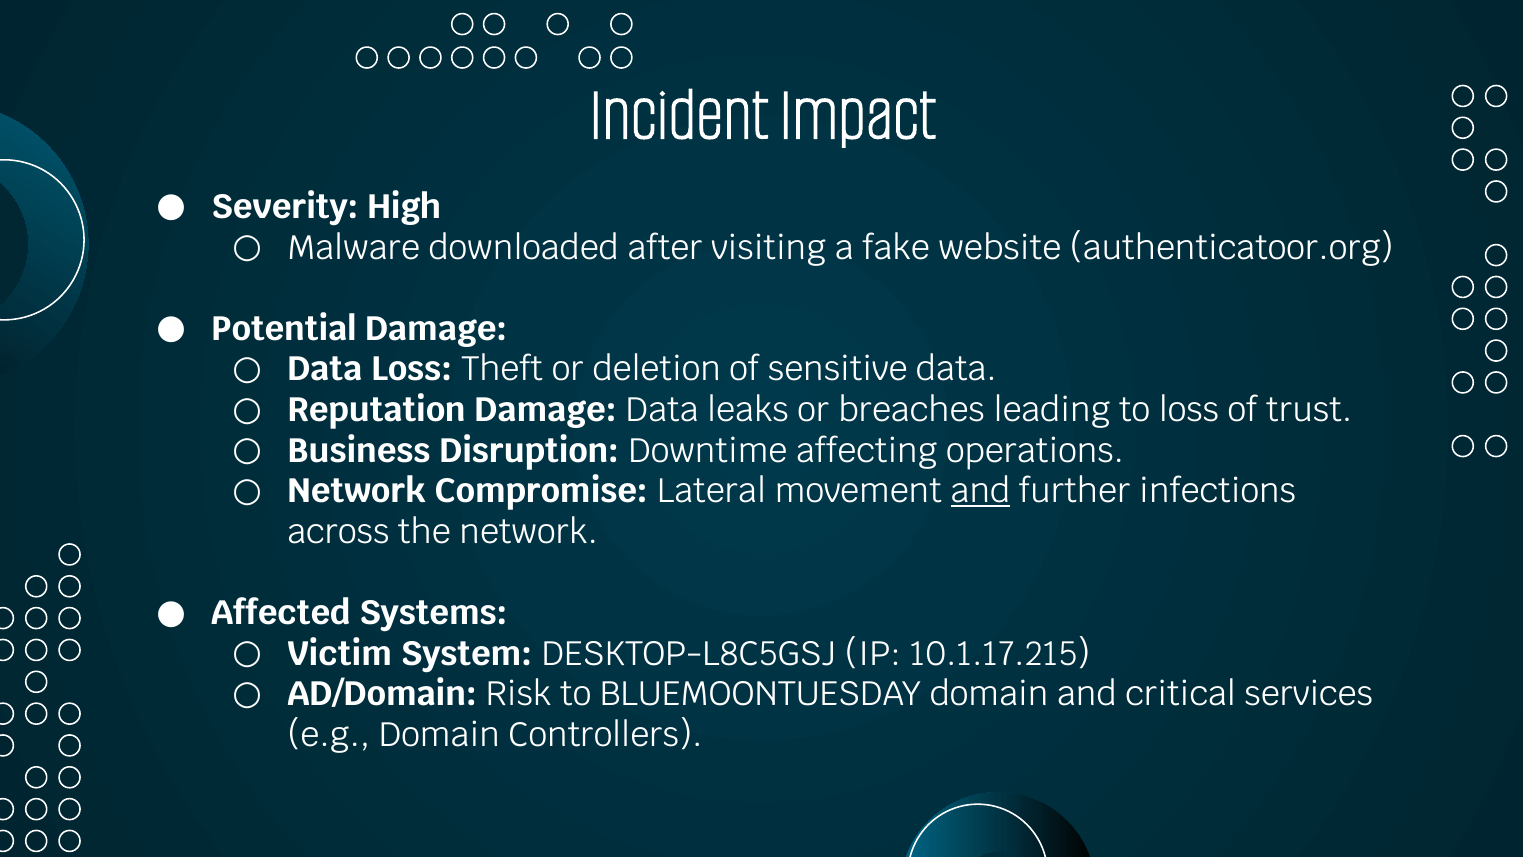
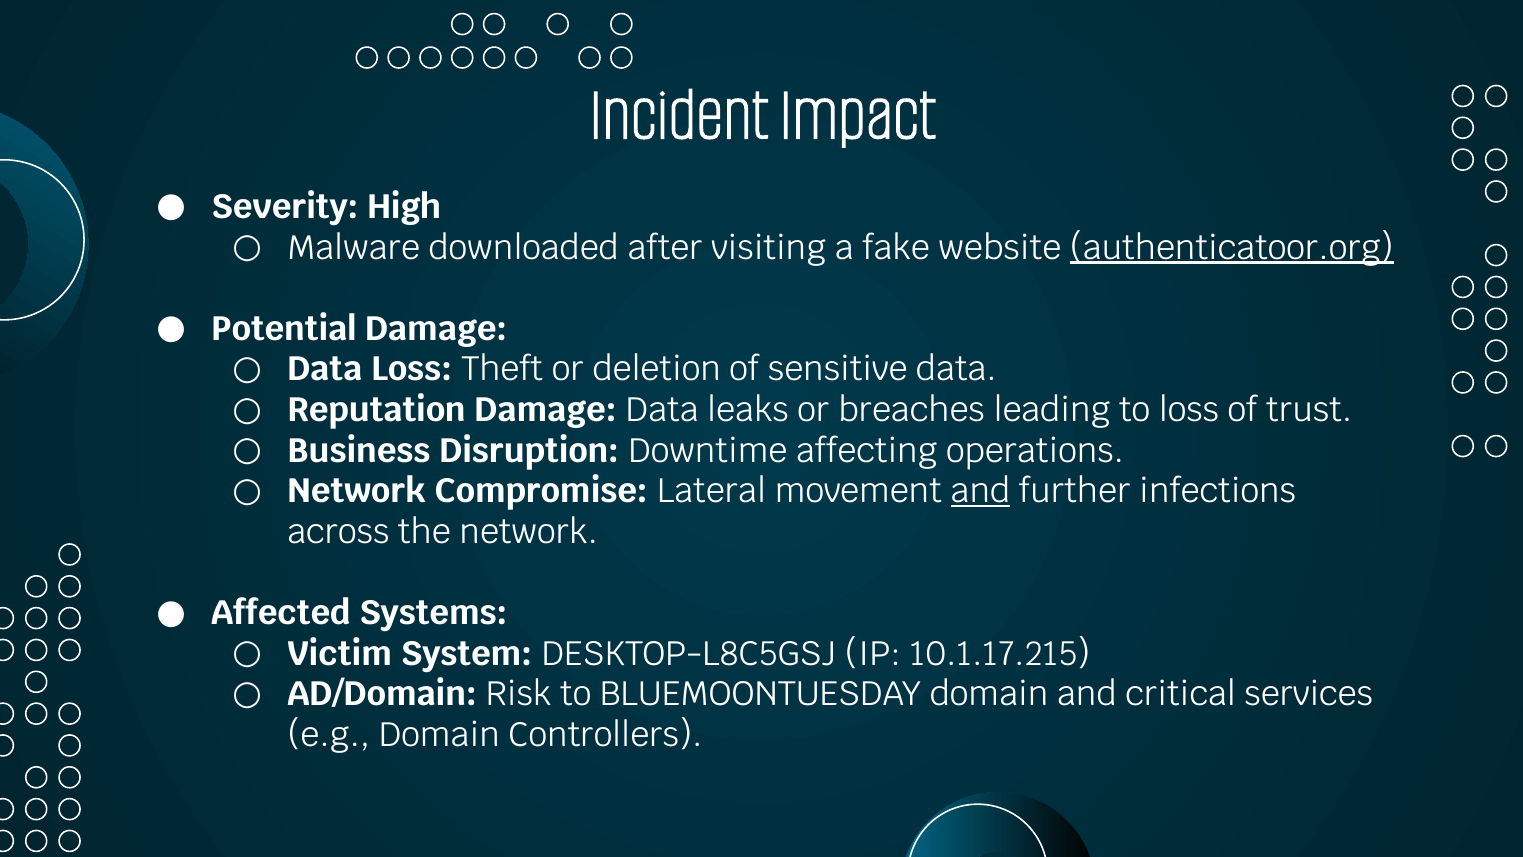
authenticatoor.org underline: none -> present (1232, 248)
